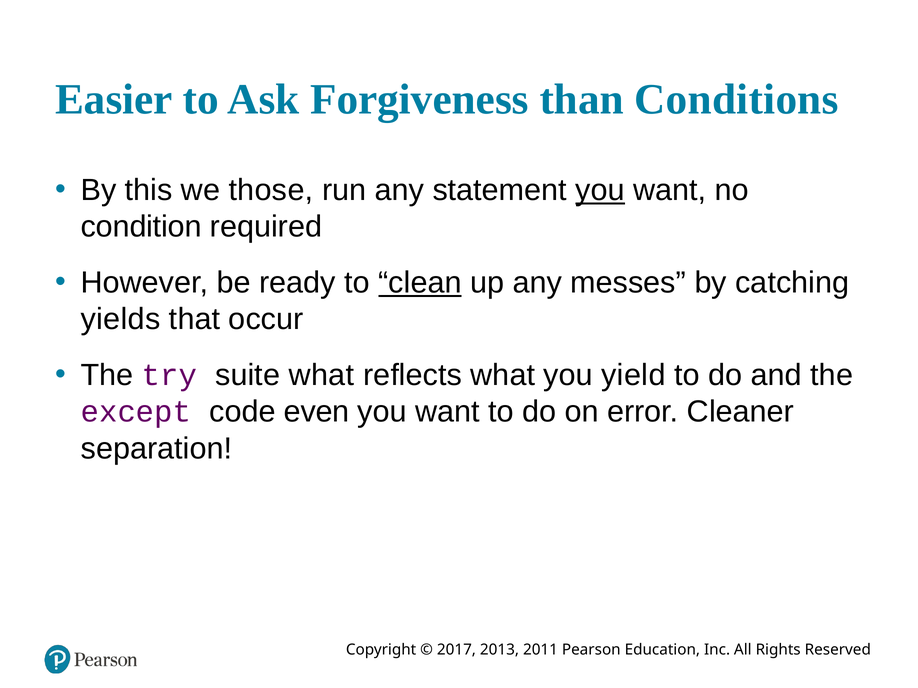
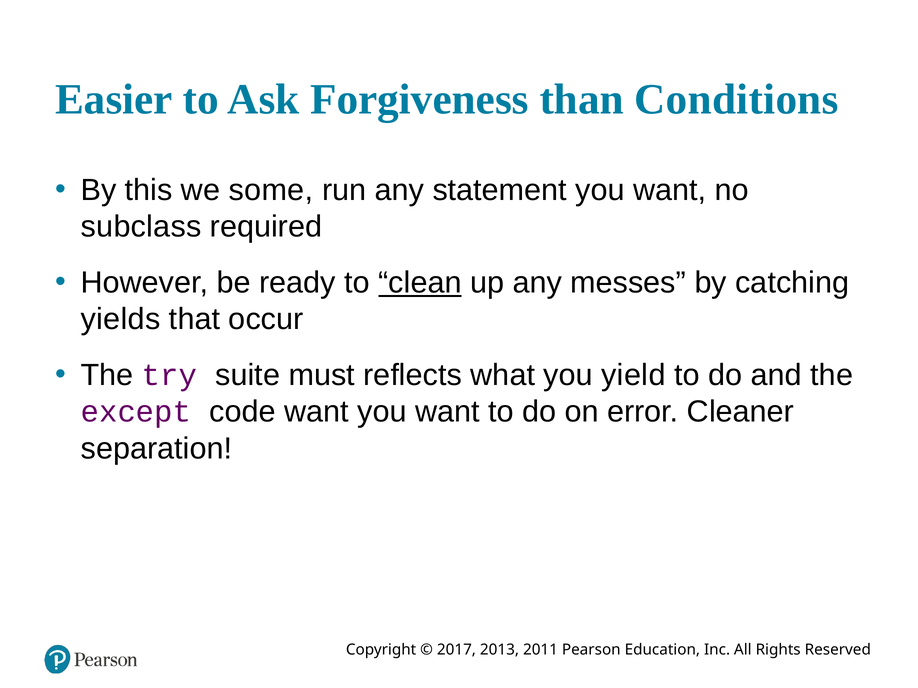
those: those -> some (271, 190)
you underline: present -> none (600, 190)
condition: condition -> subclass (141, 227)
suite what: what -> must (322, 375)
code even: even -> want (316, 412)
